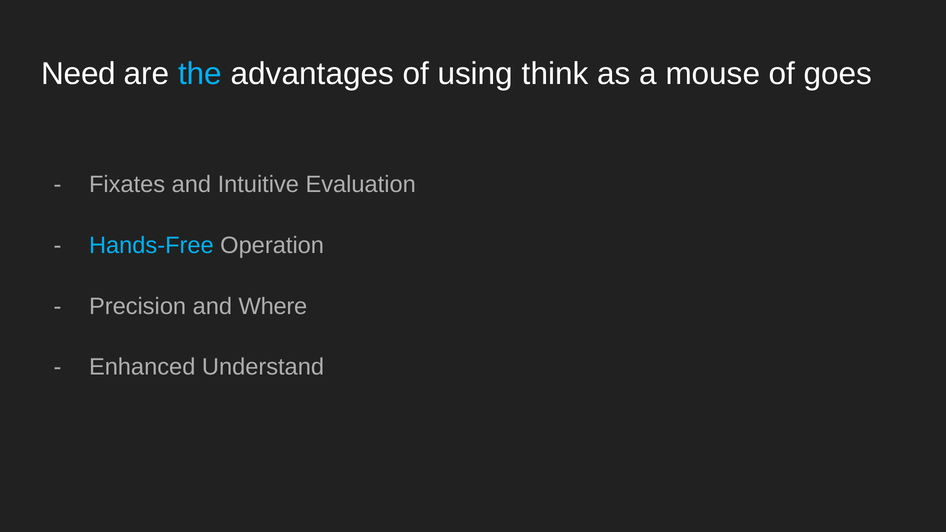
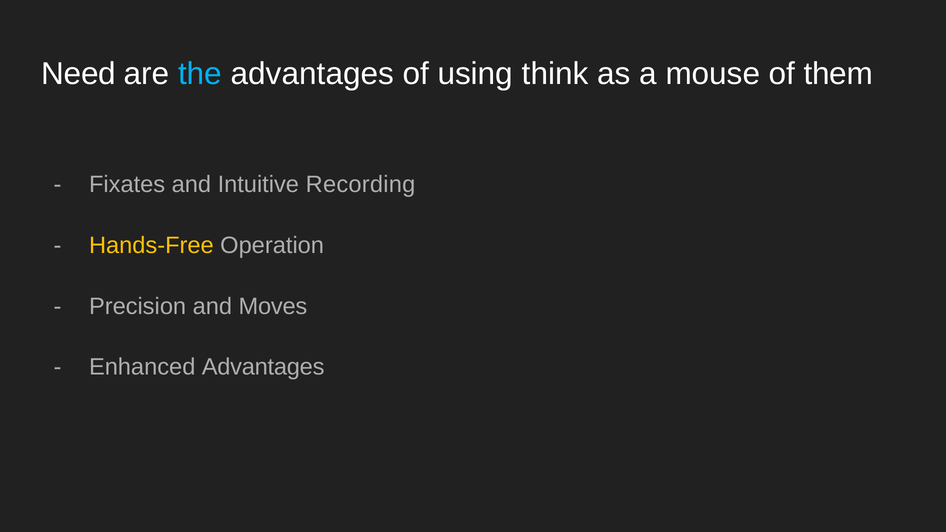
goes: goes -> them (838, 74)
Evaluation: Evaluation -> Recording (361, 185)
Hands-Free colour: light blue -> yellow (151, 245)
Where: Where -> Moves (273, 306)
Enhanced Understand: Understand -> Advantages (263, 367)
